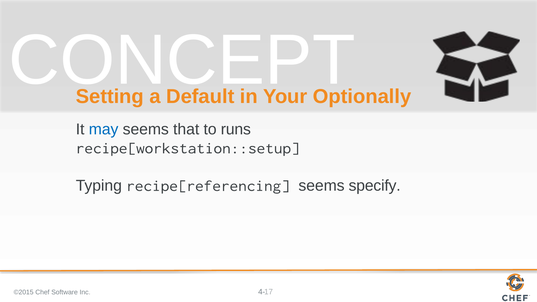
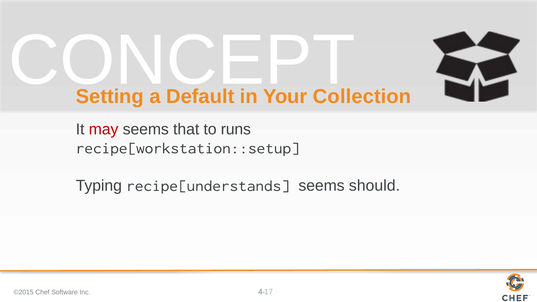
Optionally: Optionally -> Collection (362, 96)
may colour: blue -> red (104, 129)
recipe[referencing: recipe[referencing -> recipe[understands (208, 186)
specify: specify -> should (374, 186)
